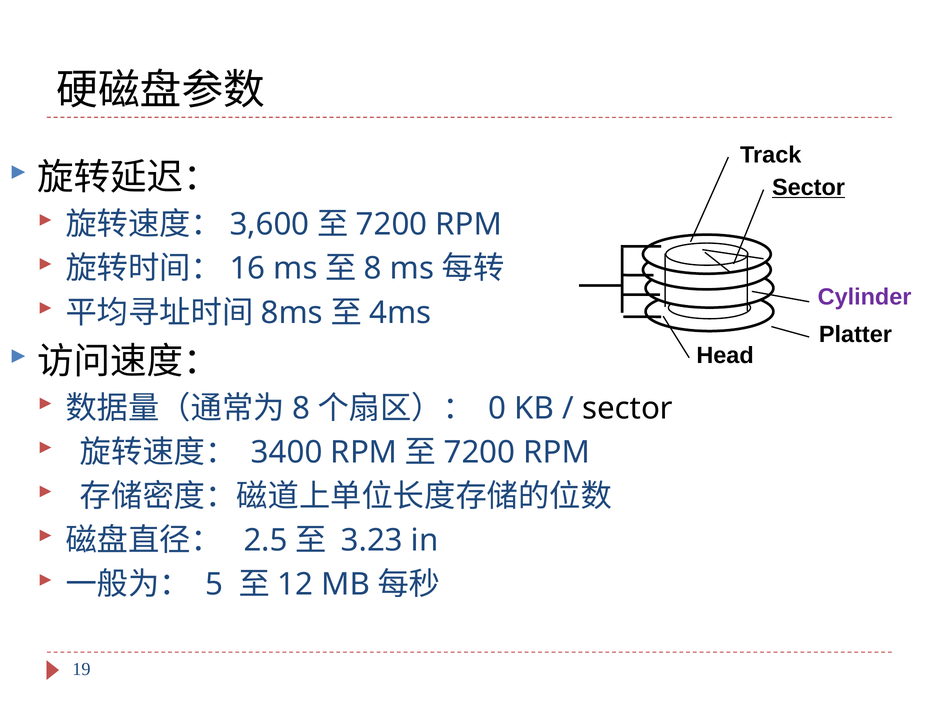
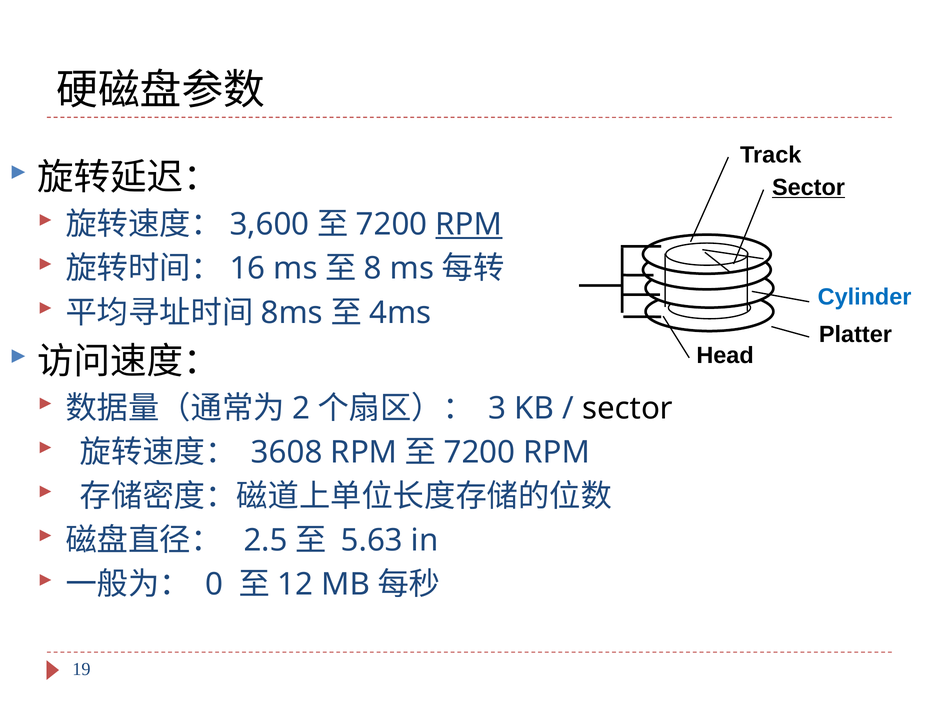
RPM underline: none -> present (469, 225)
Cylinder colour: purple -> blue (865, 297)
8: 8 -> 2 (301, 409)
0: 0 -> 3 (497, 409)
3400: 3400 -> 3608 (287, 453)
3.23: 3.23 -> 5.63 (372, 541)
5: 5 -> 0 (214, 585)
